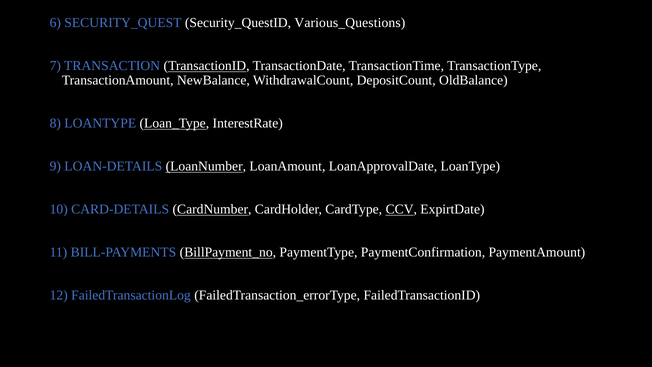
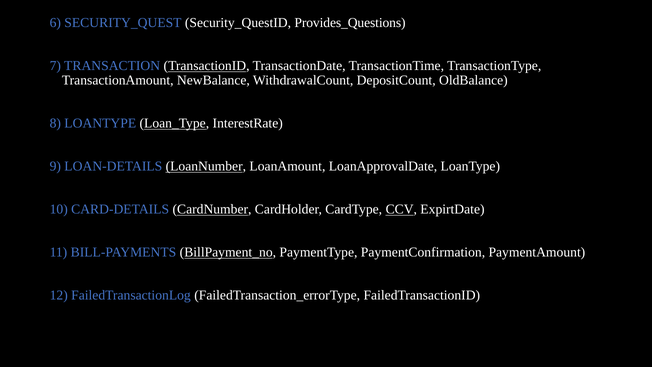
Various_Questions: Various_Questions -> Provides_Questions (350, 23)
